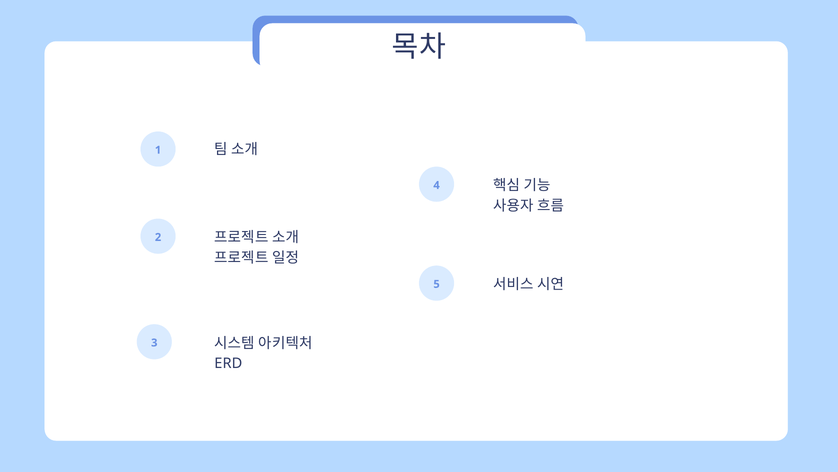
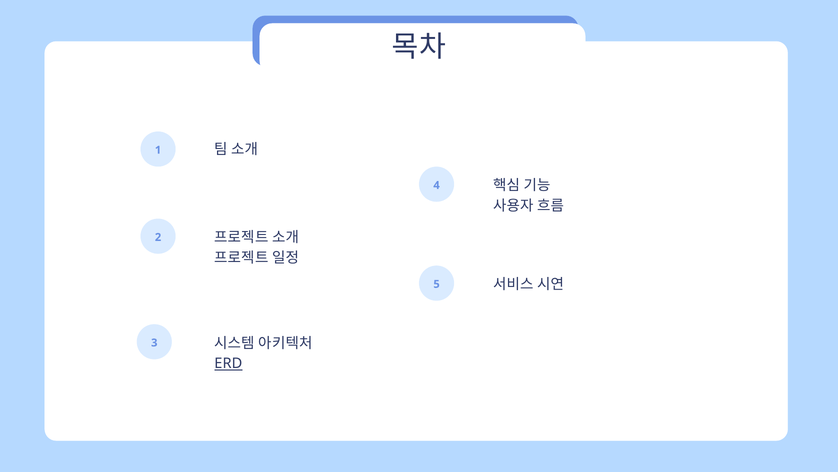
ERD underline: none -> present (228, 363)
